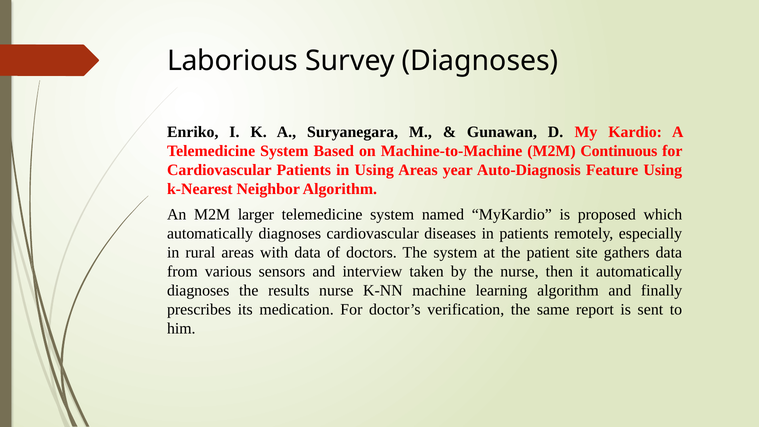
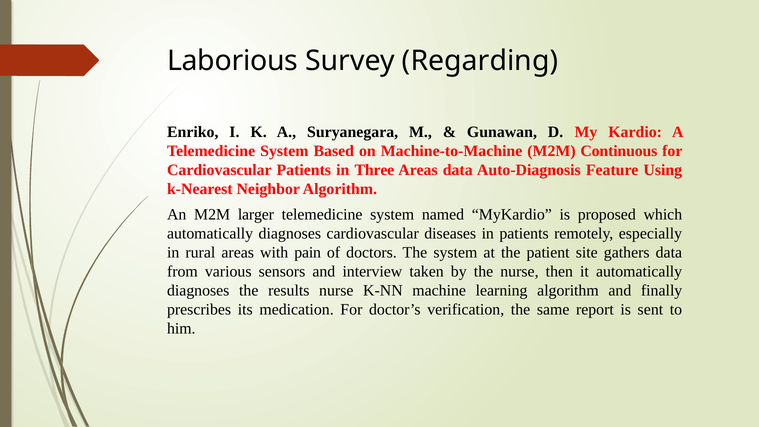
Survey Diagnoses: Diagnoses -> Regarding (480, 61)
in Using: Using -> Three (374, 170)
Areas year: year -> data (458, 170)
with data: data -> pain (308, 252)
